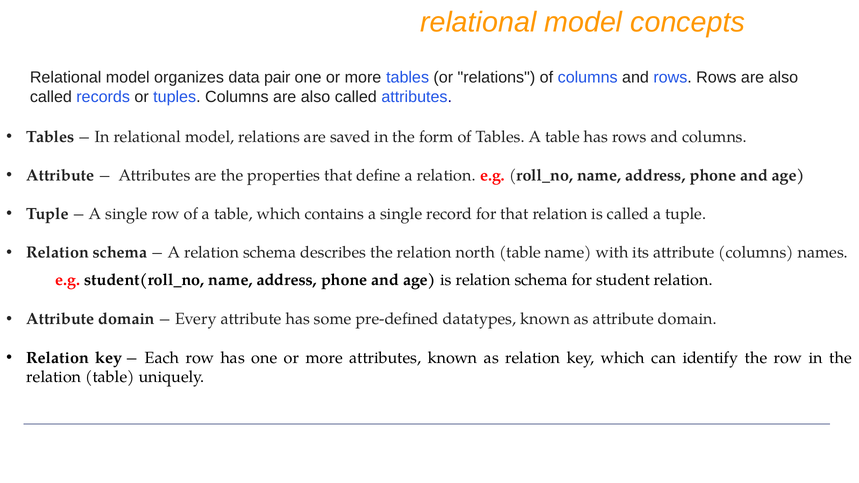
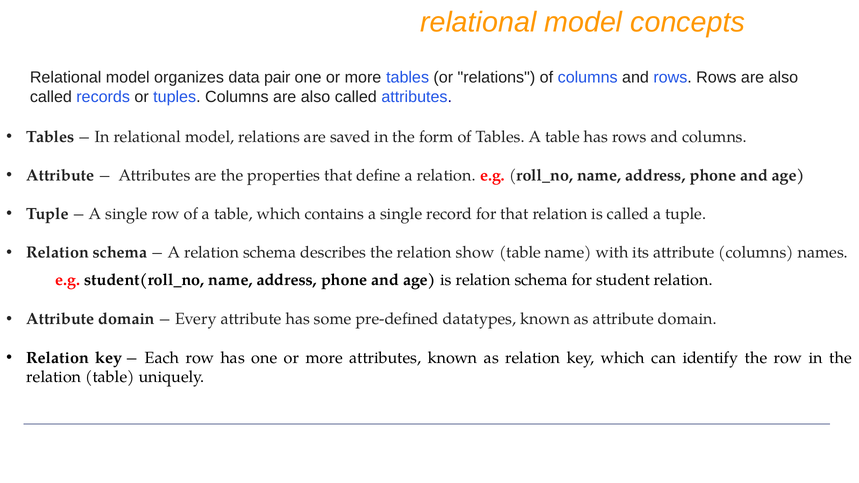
north: north -> show (475, 253)
